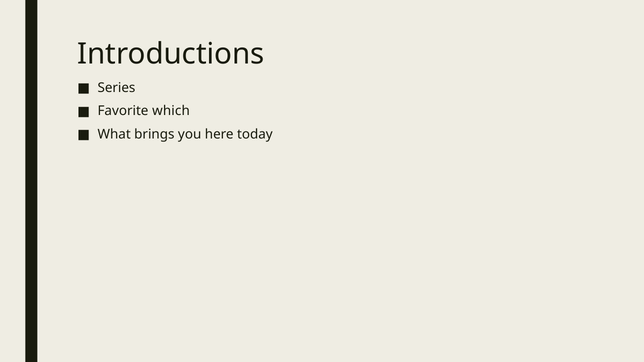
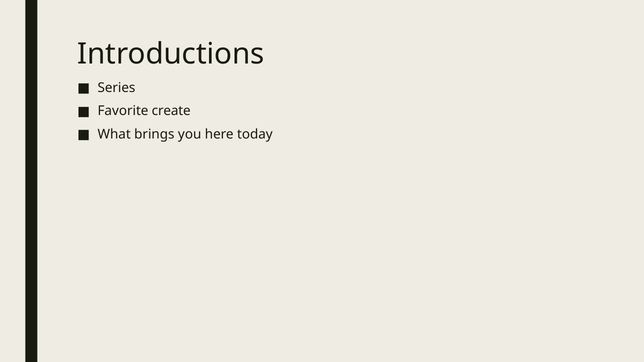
which: which -> create (171, 111)
